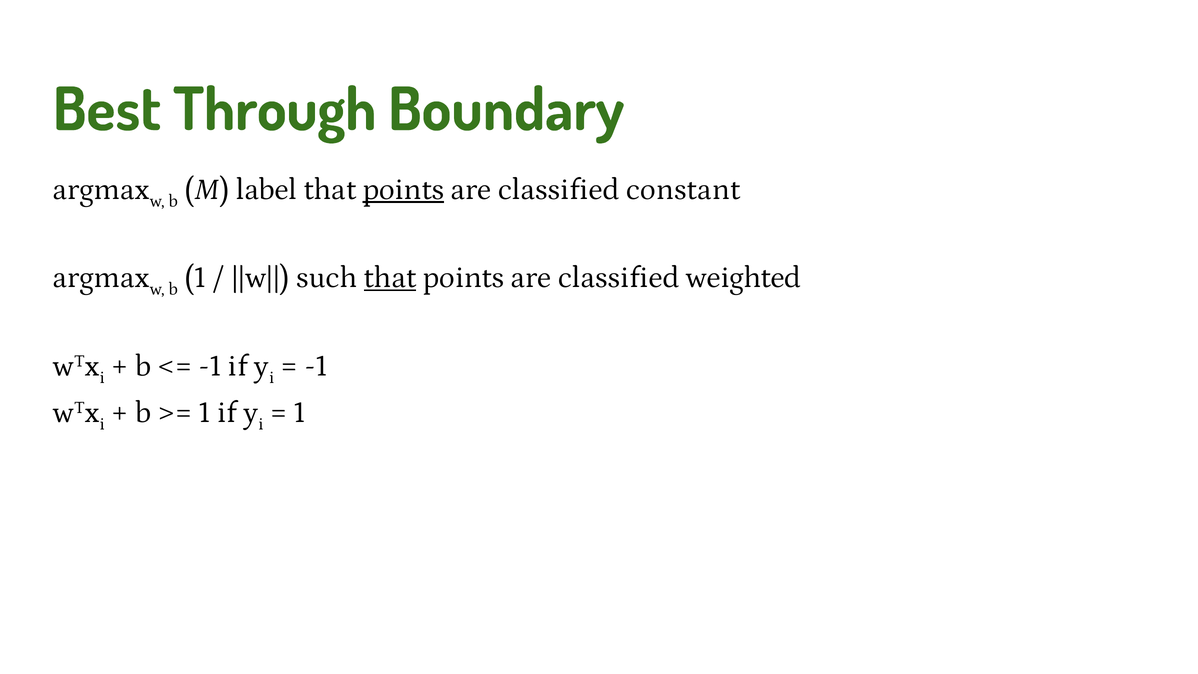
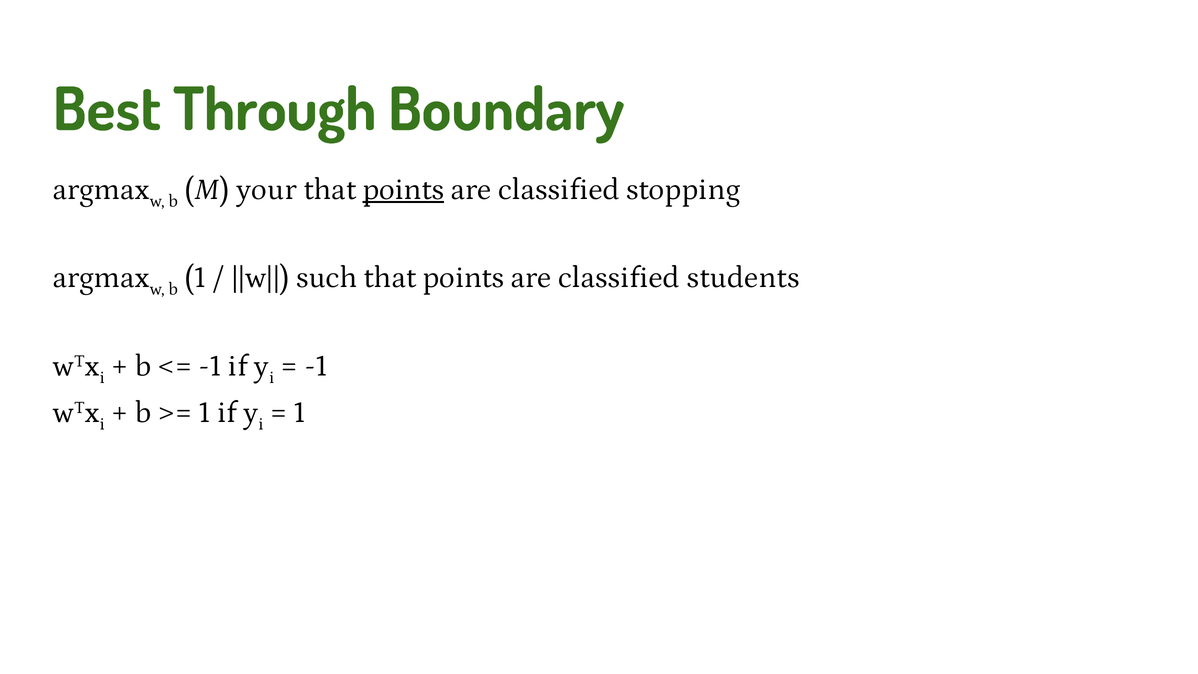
label: label -> your (266, 189)
constant: constant -> stopping (683, 189)
that underline: present -> none (390, 277)
weighted: weighted -> students (743, 277)
